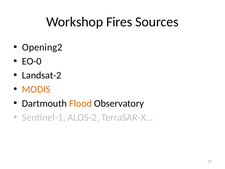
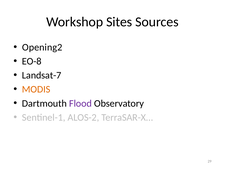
Fires: Fires -> Sites (119, 22)
EO-0: EO-0 -> EO-8 (32, 61)
Landsat-2: Landsat-2 -> Landsat-7 (42, 75)
Flood colour: orange -> purple (80, 103)
